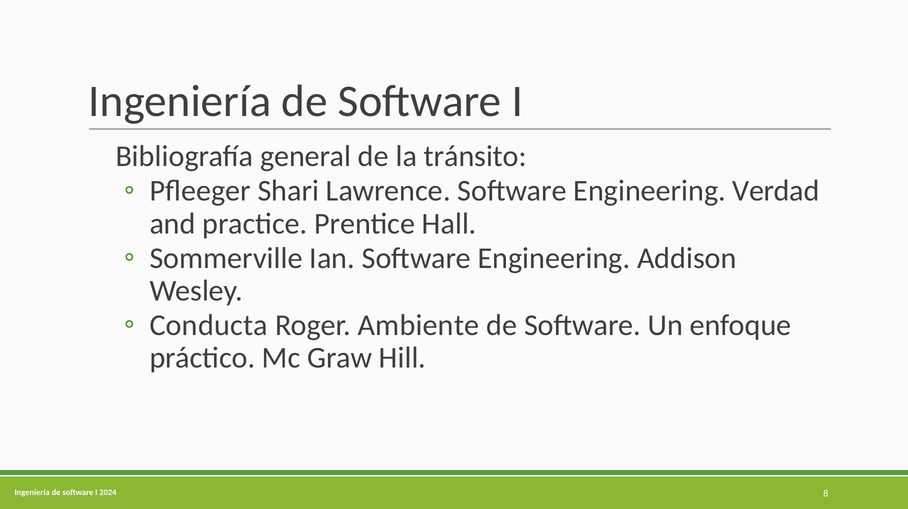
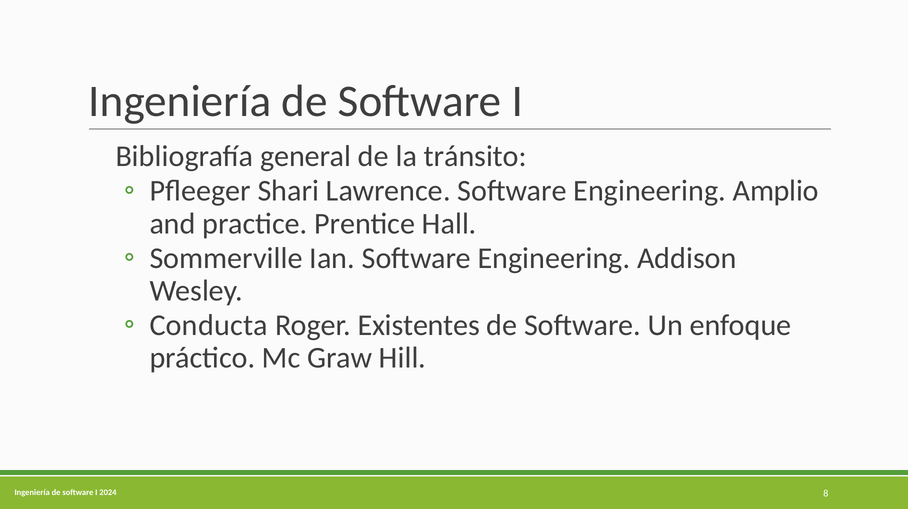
Verdad: Verdad -> Amplio (776, 191)
Ambiente: Ambiente -> Existentes (419, 325)
